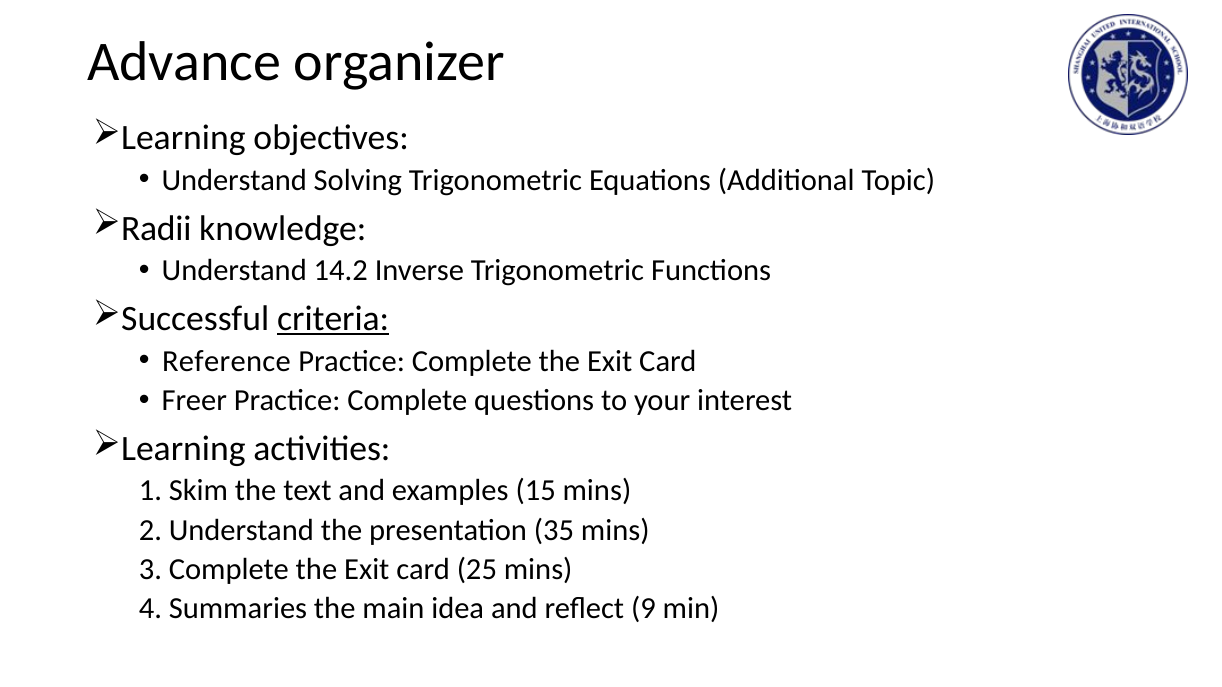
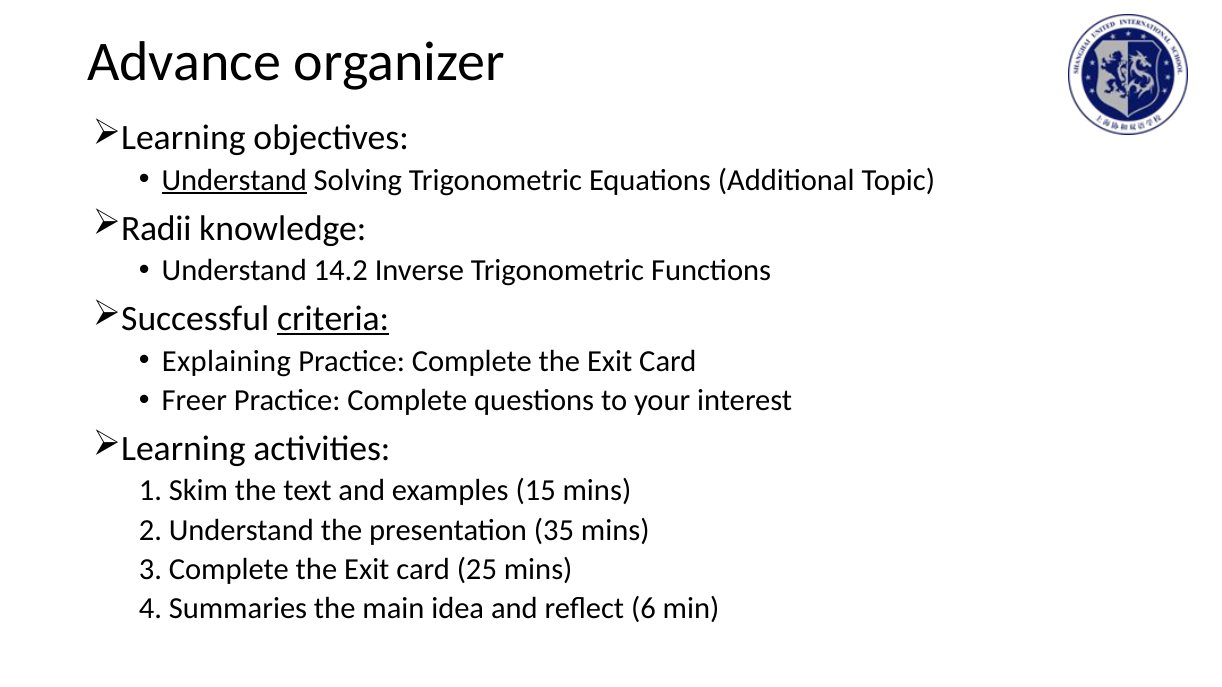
Understand underline: none -> present (234, 180)
Reference: Reference -> Explaining (226, 361)
9: 9 -> 6 (644, 609)
